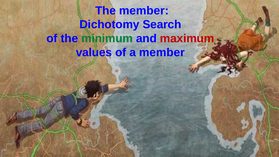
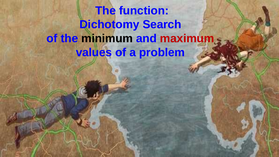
The member: member -> function (144, 11)
minimum colour: green -> black (107, 38)
a member: member -> problem (162, 52)
